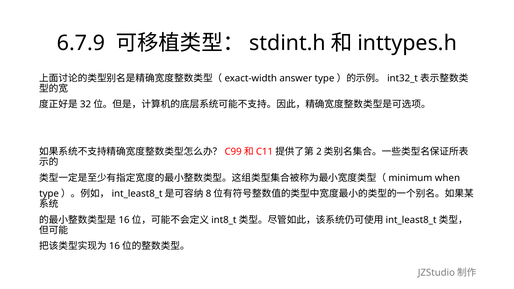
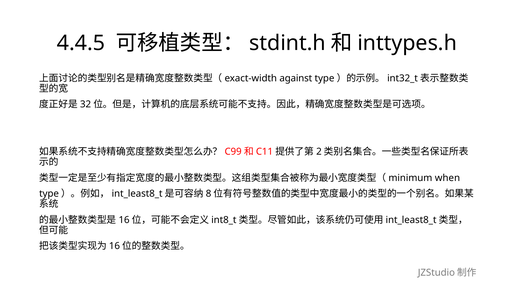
6.7.9: 6.7.9 -> 4.4.5 (81, 43)
answer: answer -> against (296, 78)
